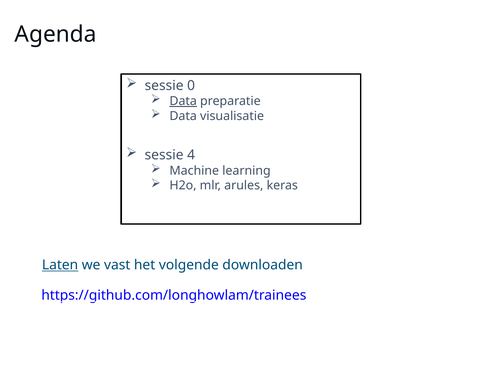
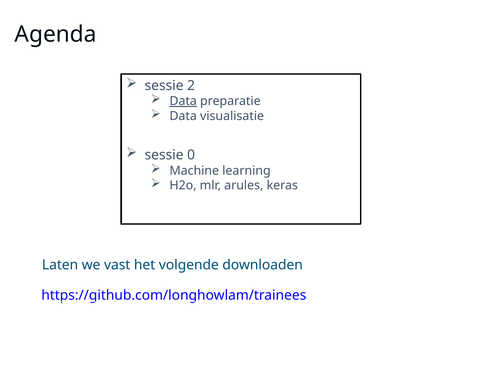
0: 0 -> 2 (191, 86)
4: 4 -> 0 (191, 155)
Laten underline: present -> none (60, 265)
